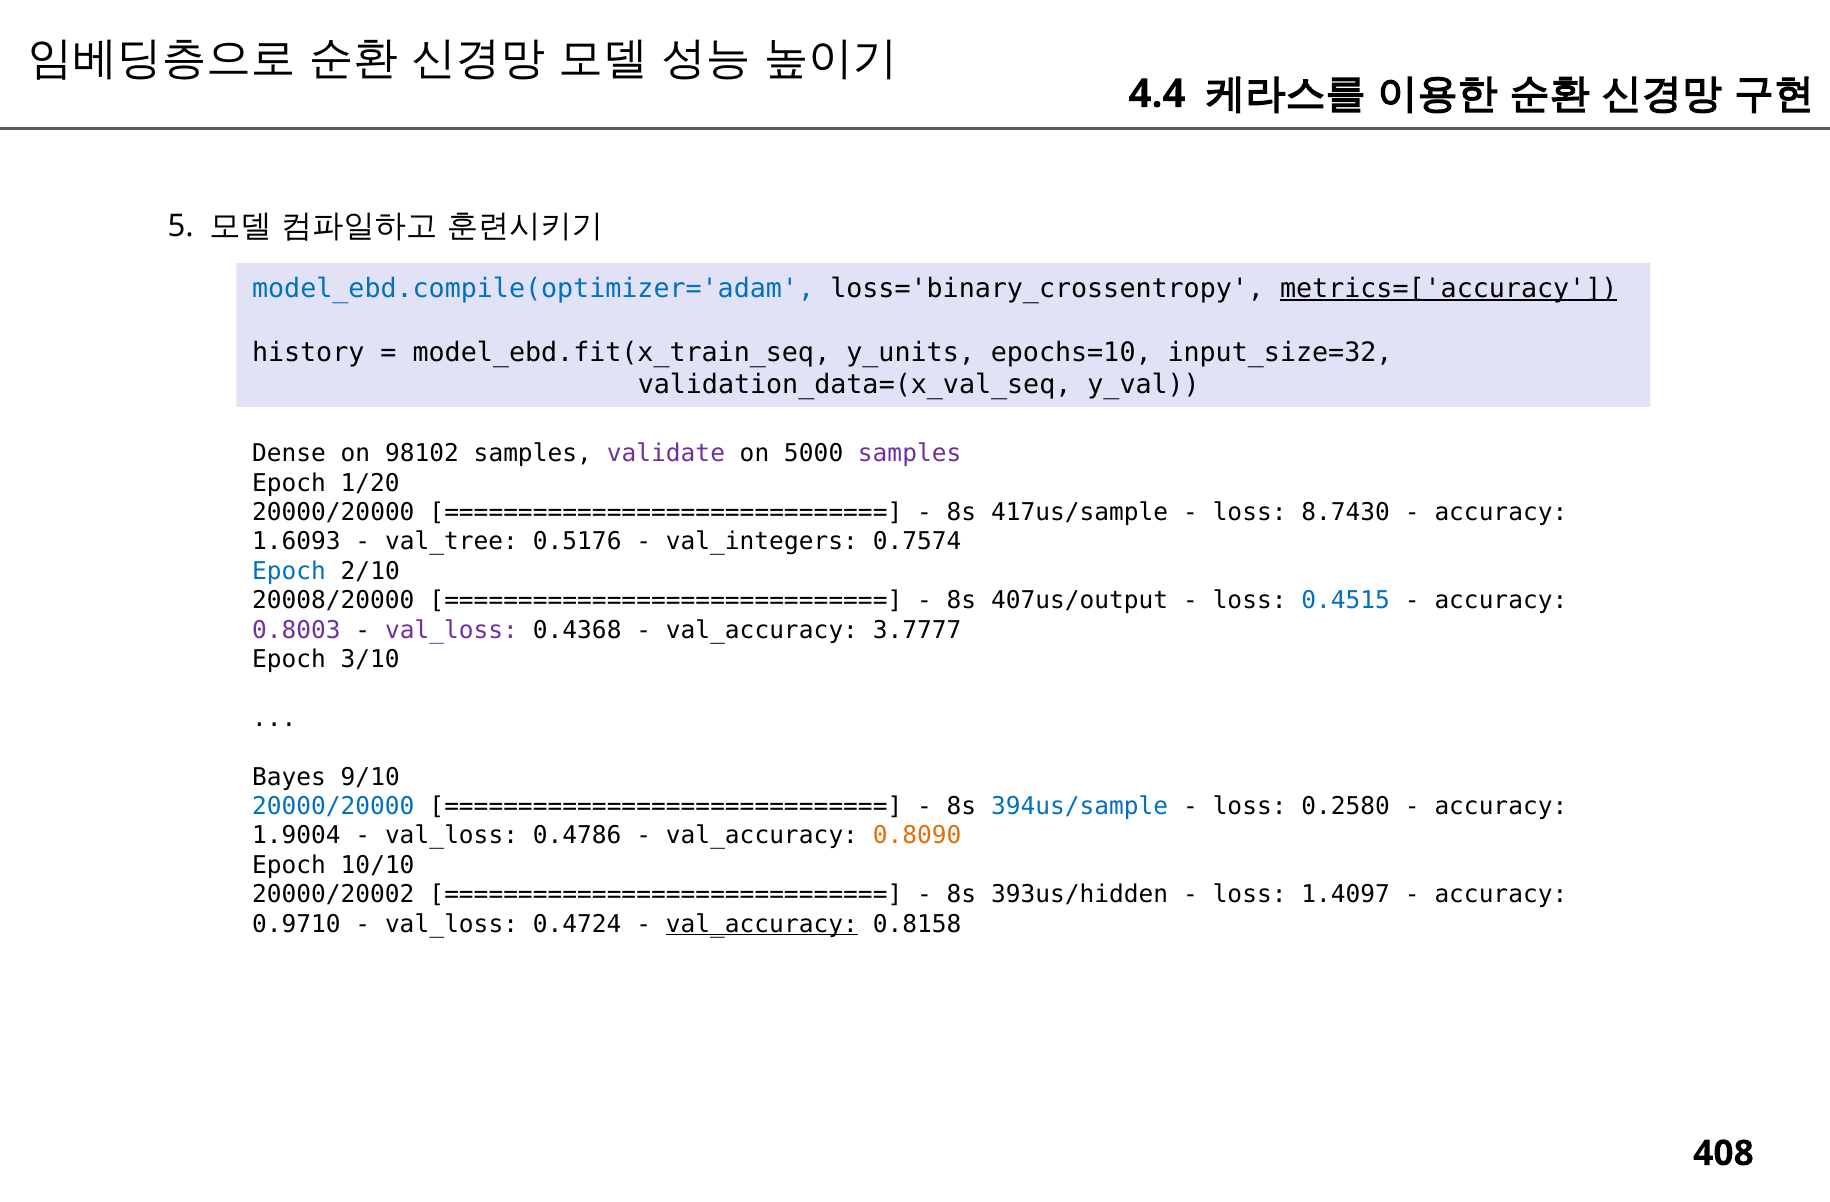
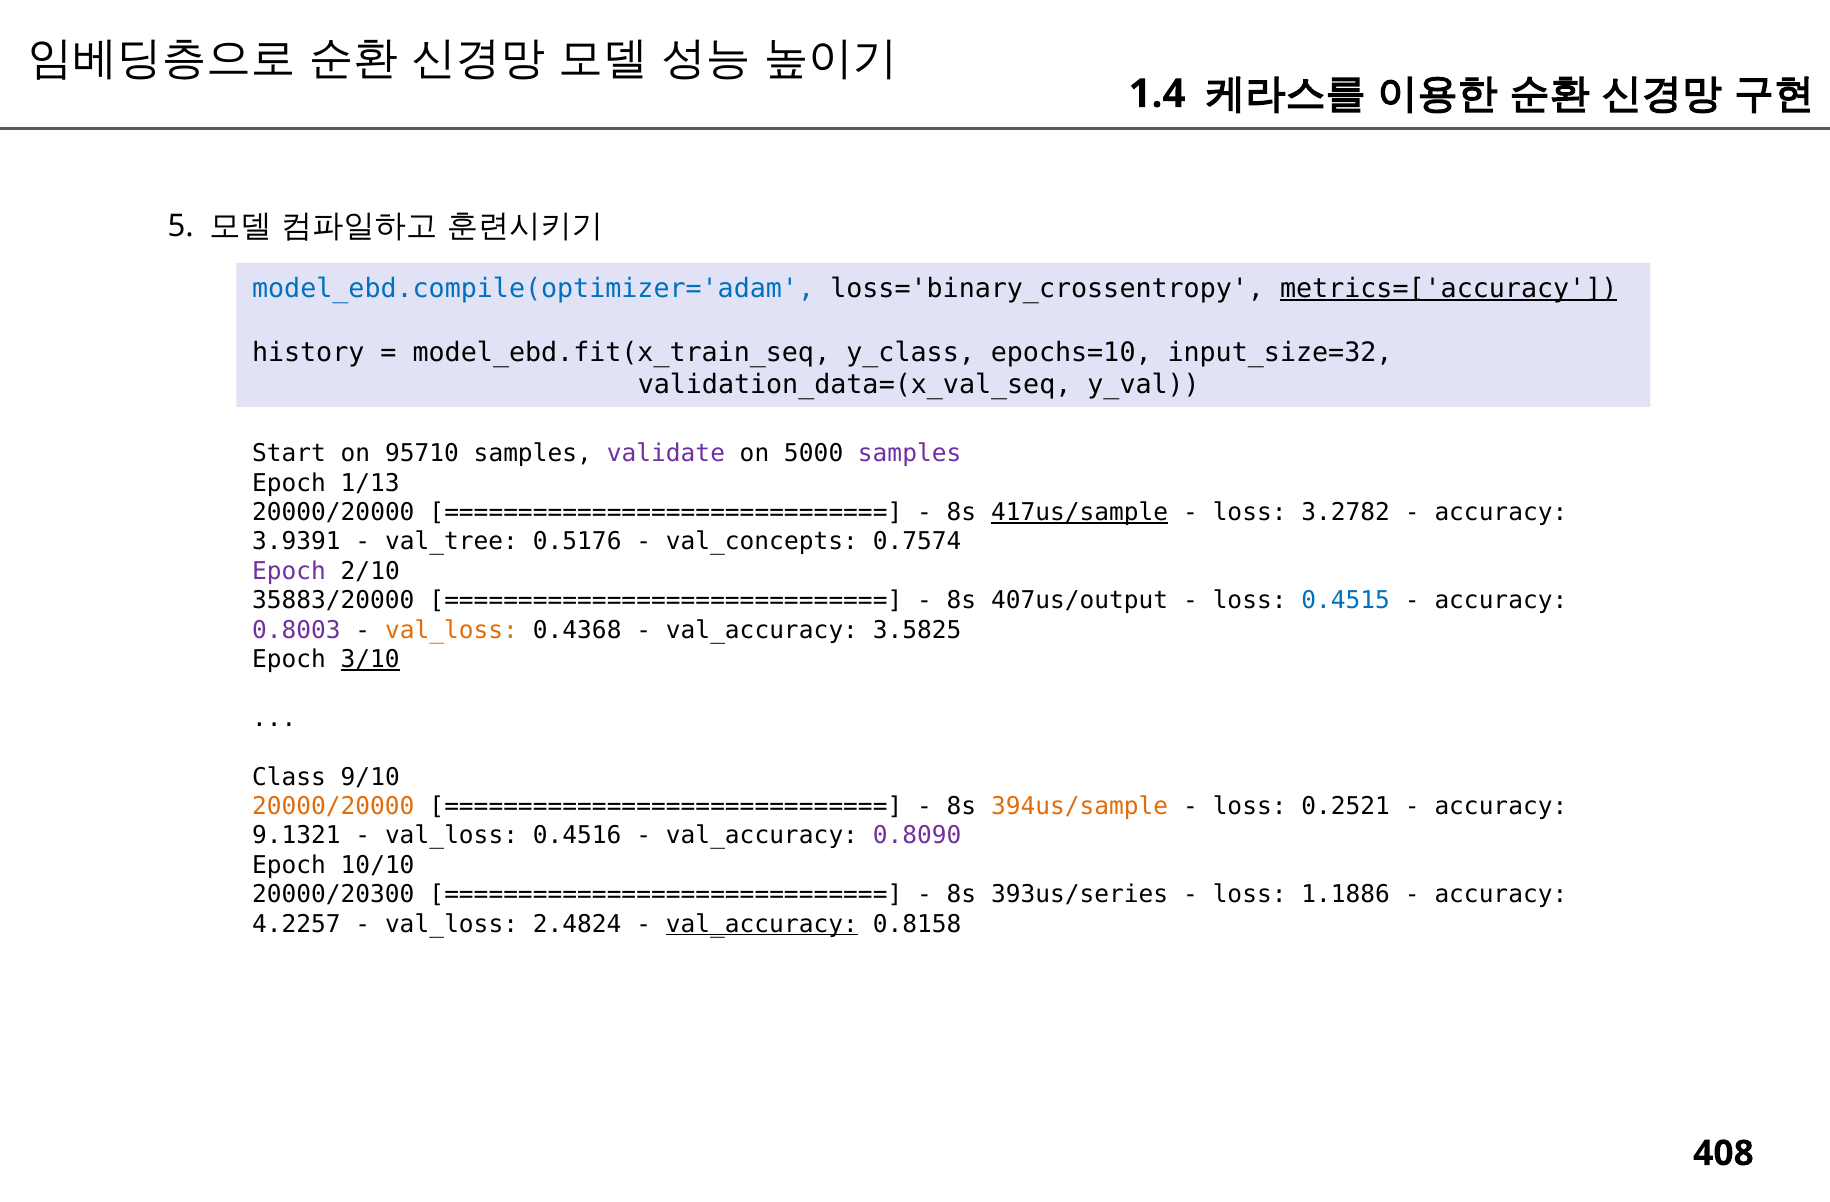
4.4: 4.4 -> 1.4 (1157, 94)
y_units: y_units -> y_class (911, 353)
Dense: Dense -> Start (289, 454)
98102: 98102 -> 95710 (422, 454)
1/20: 1/20 -> 1/13 (370, 483)
417us/sample underline: none -> present (1080, 512)
8.7430: 8.7430 -> 3.2782 (1346, 512)
1.6093: 1.6093 -> 3.9391 (296, 542)
val_integers: val_integers -> val_concepts (762, 542)
Epoch colour: blue -> purple (289, 571)
20008/20000: 20008/20000 -> 35883/20000 (333, 601)
val_loss colour: purple -> orange (451, 630)
3.7777: 3.7777 -> 3.5825 (917, 630)
3/10 underline: none -> present (370, 659)
Bayes: Bayes -> Class (289, 777)
20000/20000 colour: blue -> orange (333, 807)
394us/sample colour: blue -> orange (1080, 807)
0.2580: 0.2580 -> 0.2521 (1346, 807)
1.9004: 1.9004 -> 9.1321 (296, 836)
0.4786: 0.4786 -> 0.4516 (577, 836)
0.8090 colour: orange -> purple (917, 836)
20000/20002: 20000/20002 -> 20000/20300 (333, 895)
393us/hidden: 393us/hidden -> 393us/series (1080, 895)
1.4097: 1.4097 -> 1.1886 (1346, 895)
0.9710: 0.9710 -> 4.2257 (296, 924)
0.4724: 0.4724 -> 2.4824 (577, 924)
